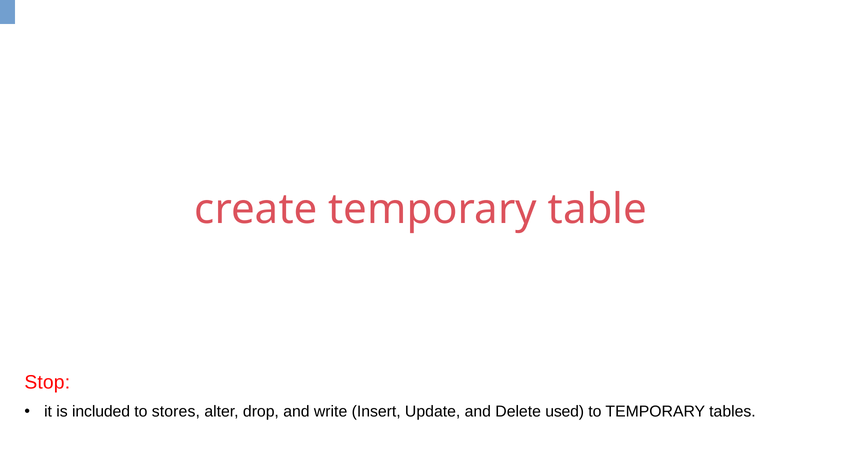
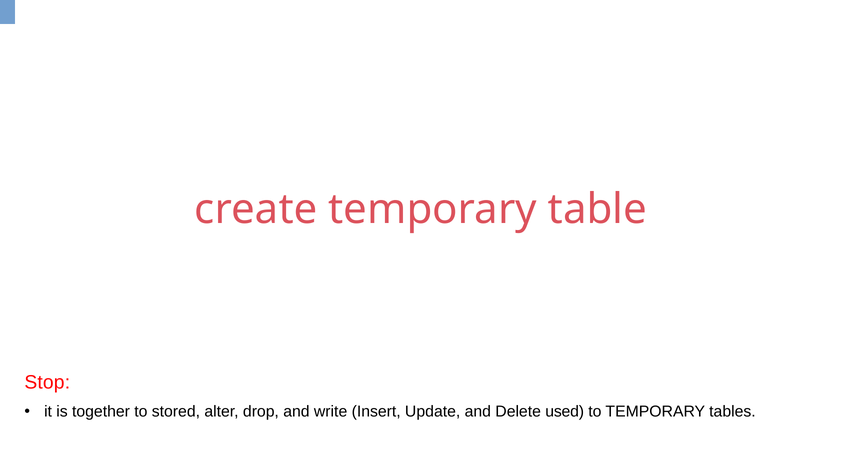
included: included -> together (101, 411)
stores: stores -> stored (176, 411)
